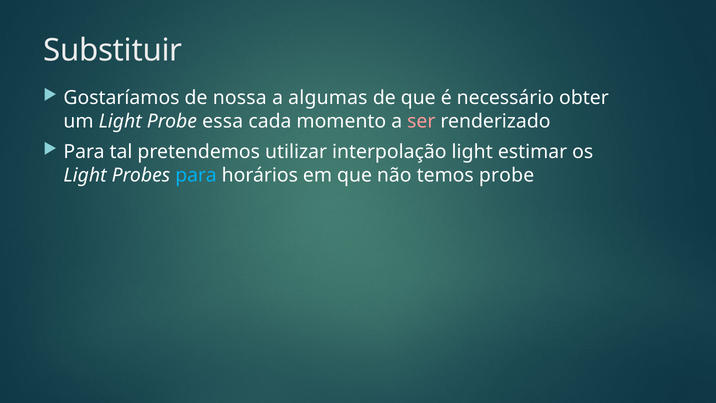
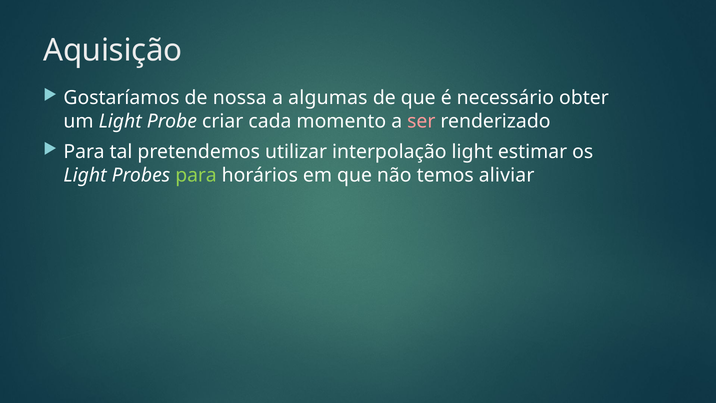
Substituir: Substituir -> Aquisição (113, 50)
essa: essa -> criar (223, 121)
para colour: light blue -> light green (196, 175)
temos probe: probe -> aliviar (507, 175)
